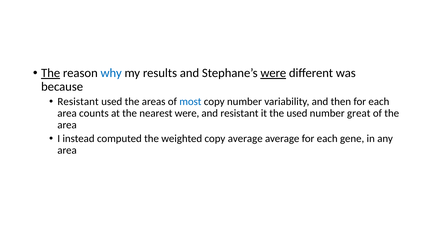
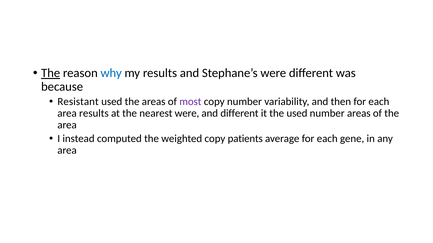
were underline: present -> none (273, 73)
most colour: blue -> purple (190, 102)
area counts: counts -> results (94, 113)
and resistant: resistant -> different (239, 113)
number great: great -> areas (359, 113)
copy average: average -> patients (245, 139)
